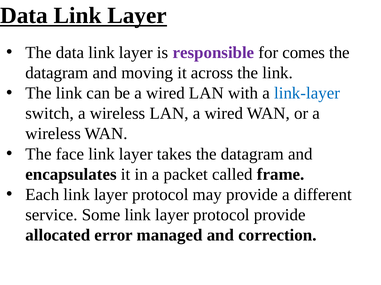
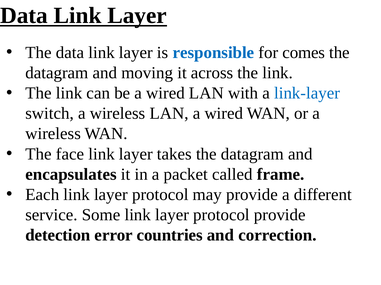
responsible colour: purple -> blue (213, 53)
allocated: allocated -> detection (58, 236)
managed: managed -> countries (170, 236)
